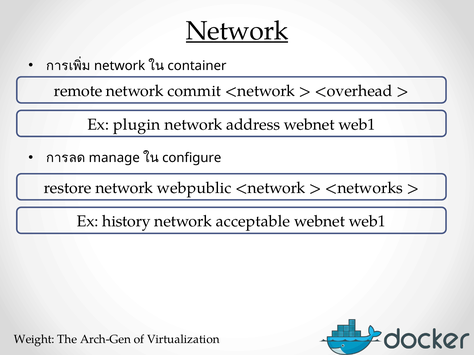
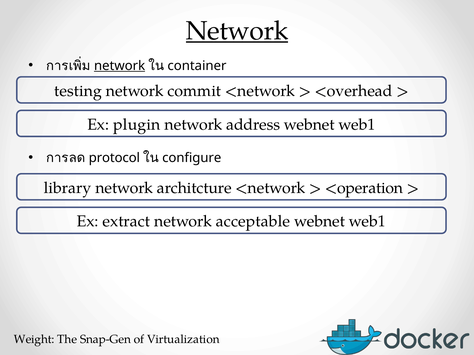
network underline: none -> present (120, 66)
remote: remote -> testing (78, 91)
manage: manage -> protocol (114, 158)
restore: restore -> library (68, 188)
webpublic: webpublic -> architcture (194, 188)
<networks: <networks -> <operation (364, 188)
history: history -> extract (126, 222)
Arch-Gen: Arch-Gen -> Snap-Gen (106, 340)
